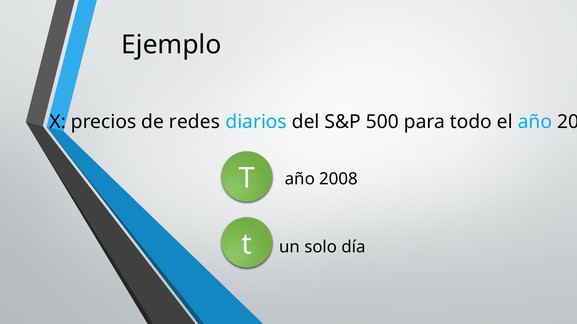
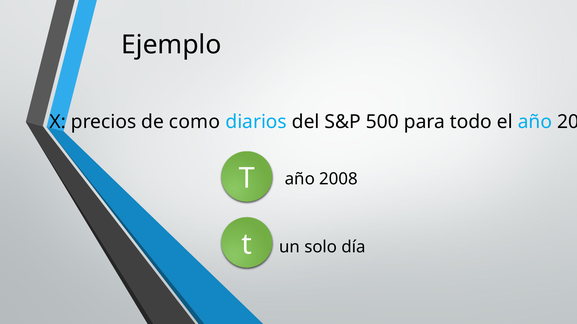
redes: redes -> como (195, 122)
